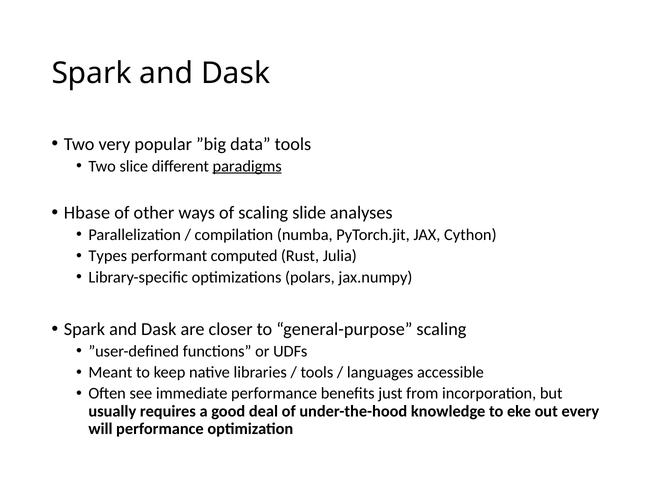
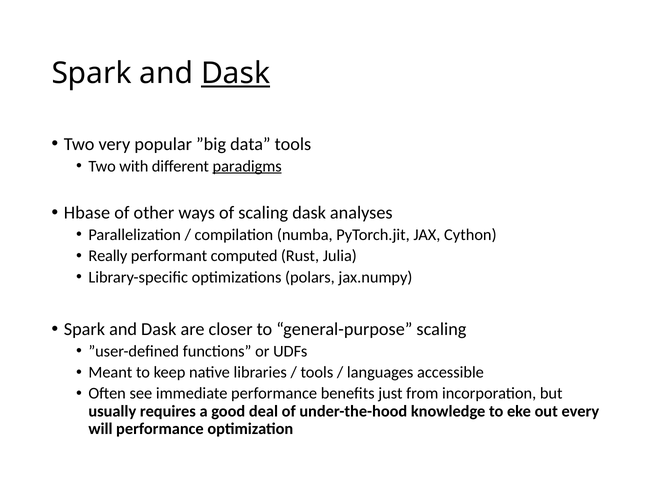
Dask underline: none -> present (236, 73)
slice: slice -> with (134, 166)
scaling slide: slide -> dask (309, 212)
Types: Types -> Really (108, 256)
